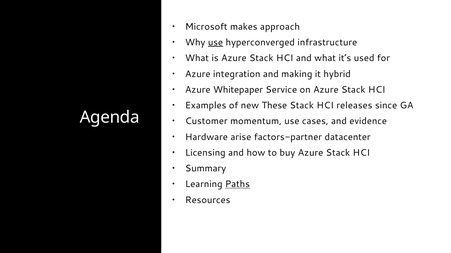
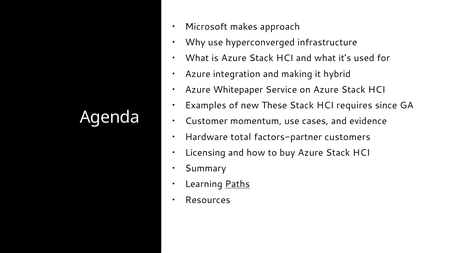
use underline: present -> none (215, 43)
releases: releases -> requires (354, 106)
arise: arise -> total (241, 137)
datacenter: datacenter -> customers (348, 137)
